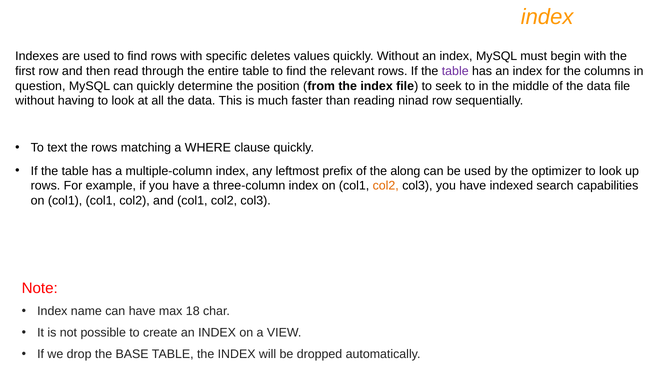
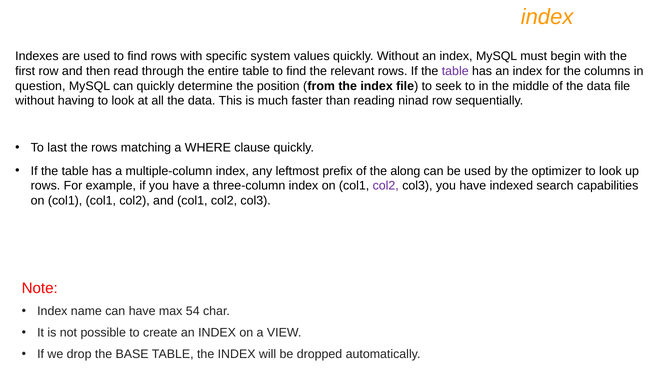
deletes: deletes -> system (270, 56)
text: text -> last (57, 148)
col2 colour: orange -> purple (386, 186)
18: 18 -> 54 (193, 311)
